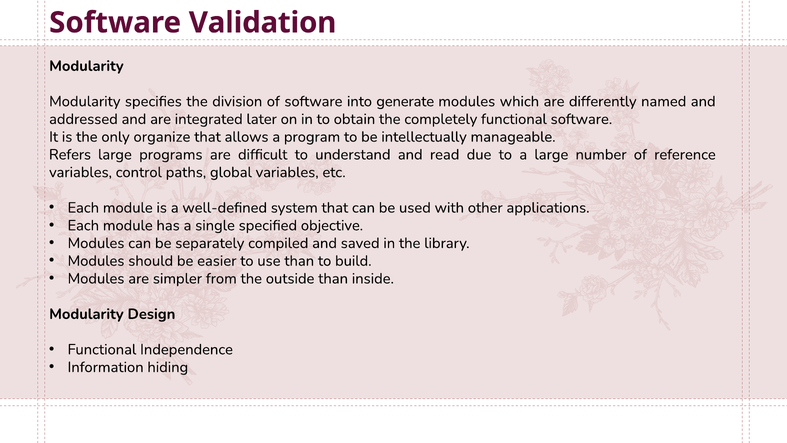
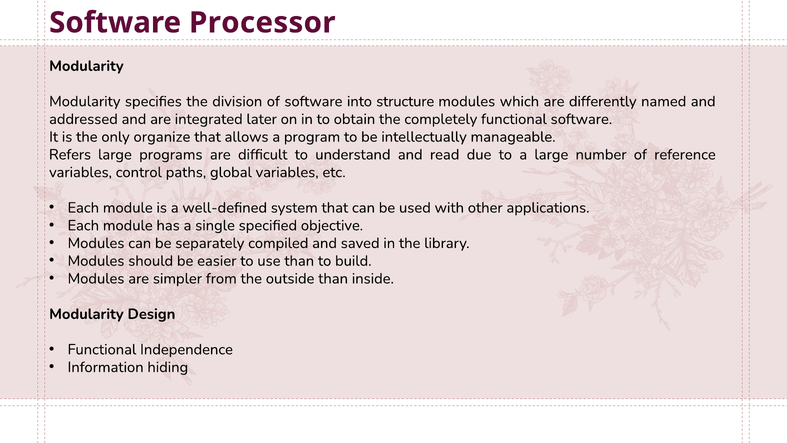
Validation: Validation -> Processor (262, 23)
generate: generate -> structure (405, 101)
